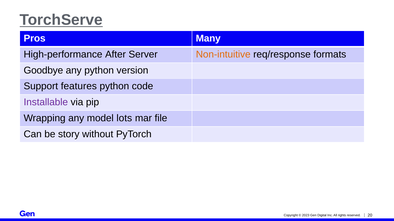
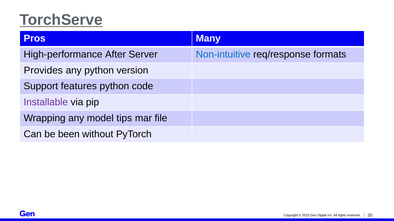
Non-intuitive colour: orange -> blue (223, 55)
Goodbye: Goodbye -> Provides (43, 71)
lots: lots -> tips (124, 118)
story: story -> been (69, 134)
